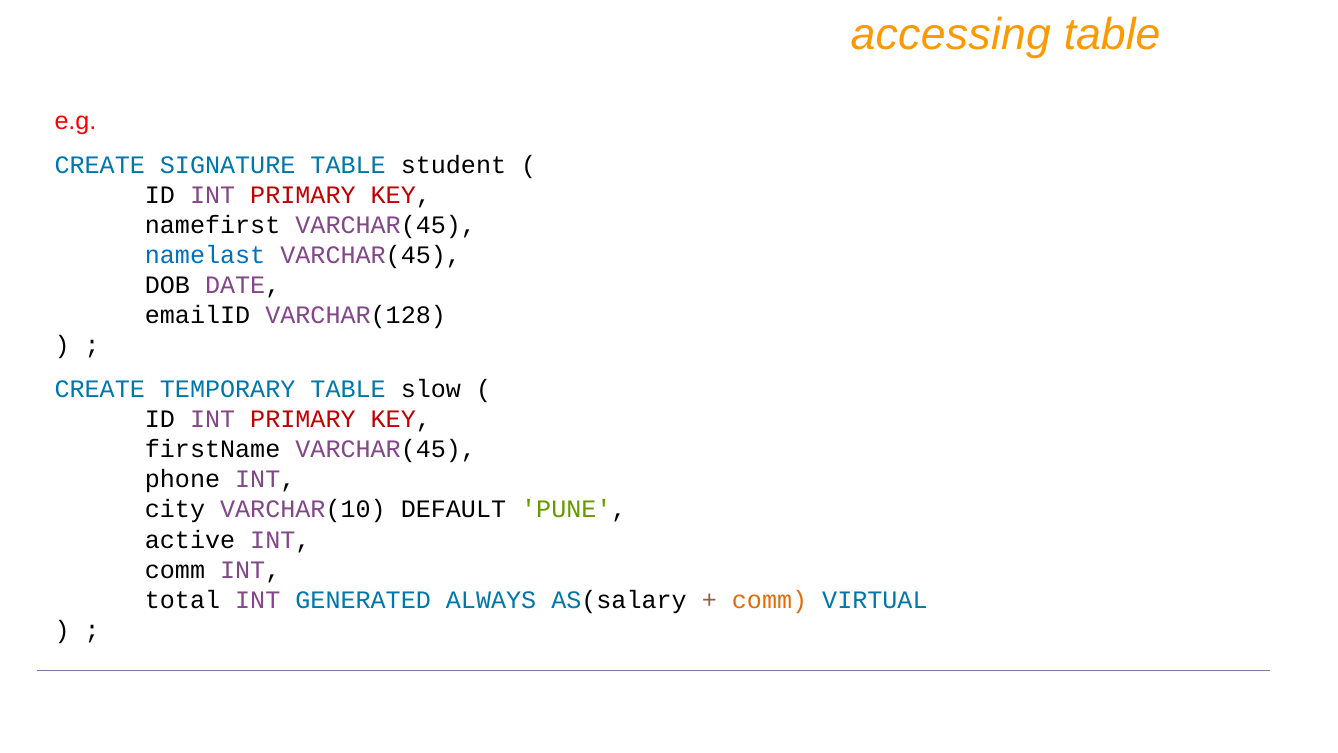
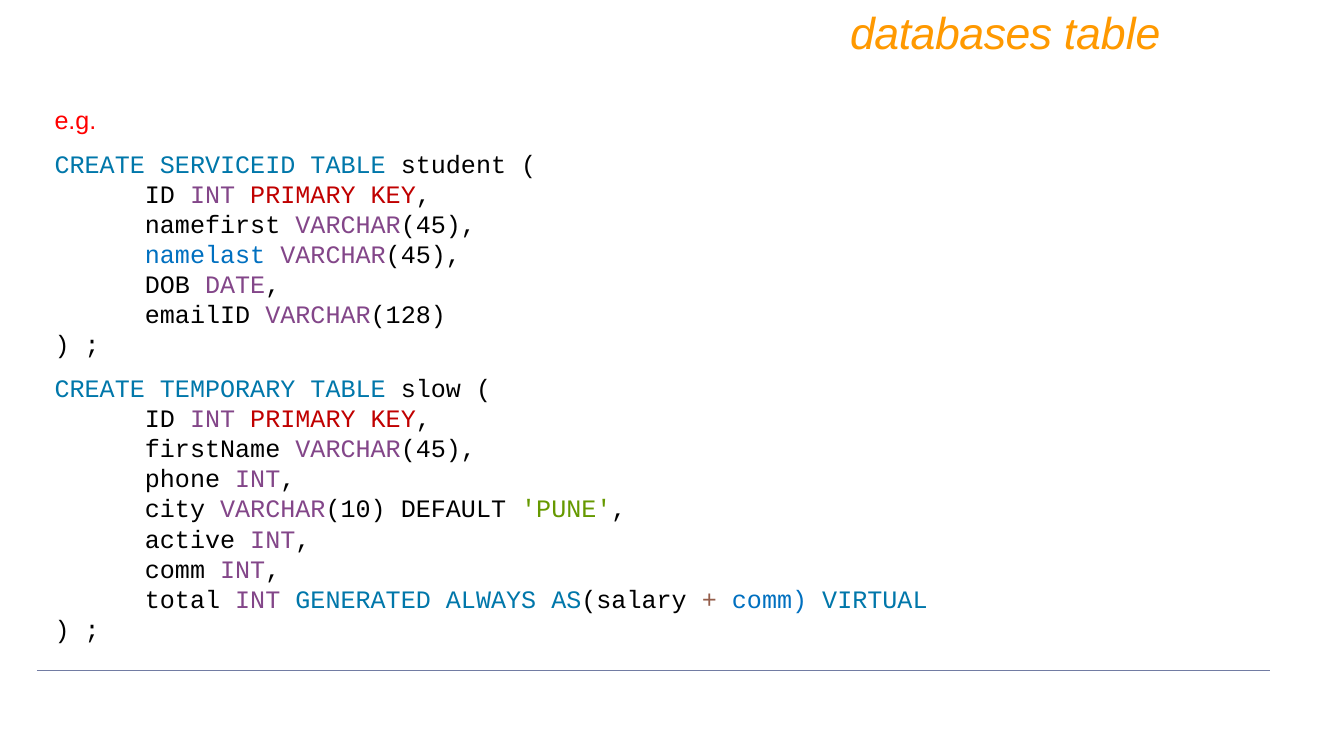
accessing: accessing -> databases (951, 35)
SIGNATURE: SIGNATURE -> SERVICEID (228, 165)
comm colour: orange -> blue (770, 600)
